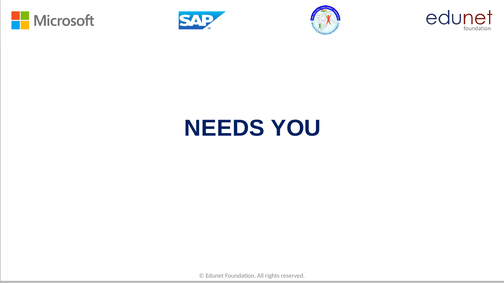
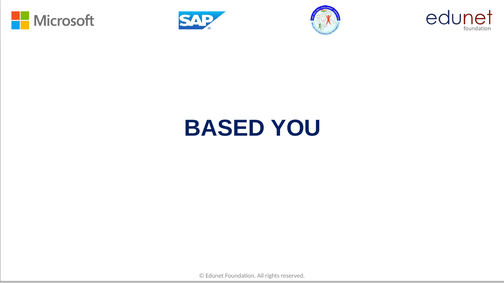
NEEDS: NEEDS -> BASED (225, 129)
